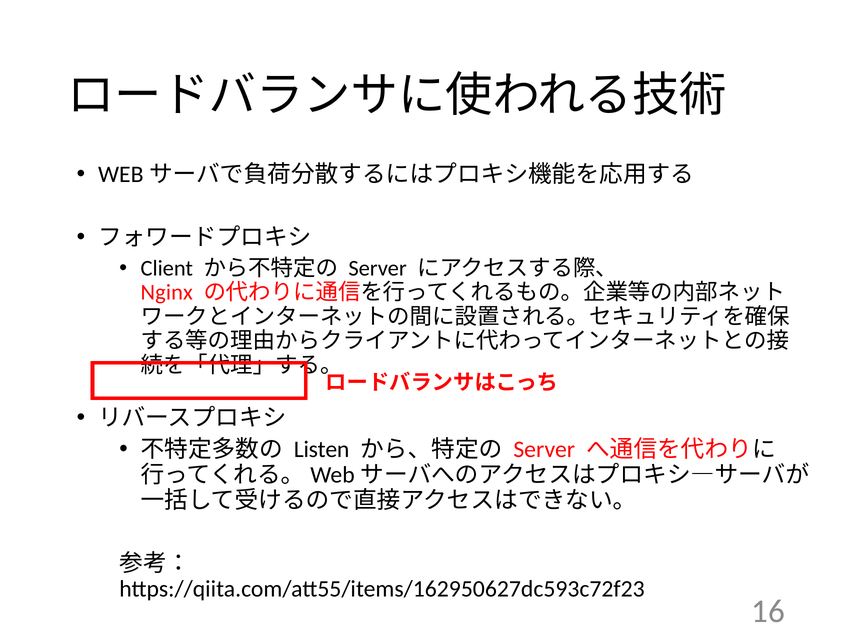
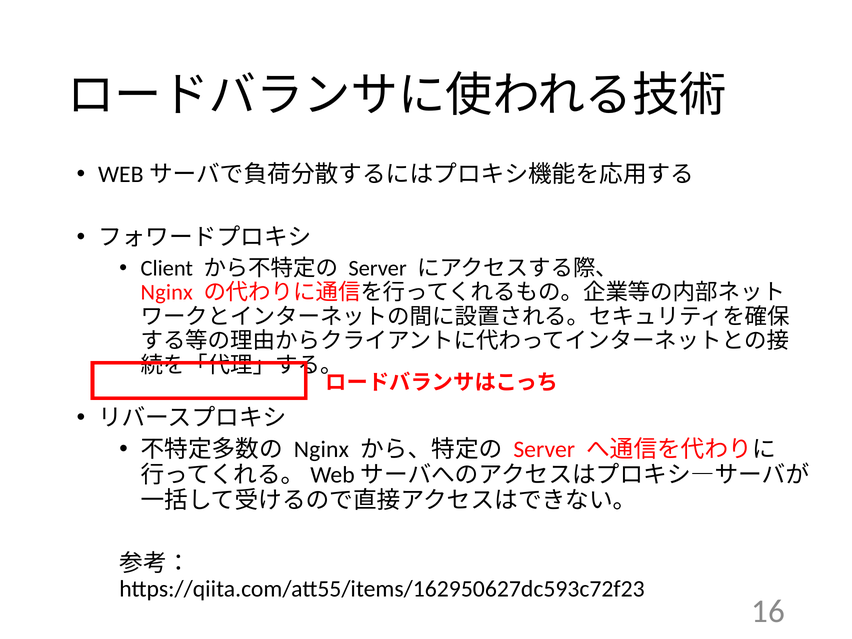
Listen: Listen -> Nginx (321, 449)
